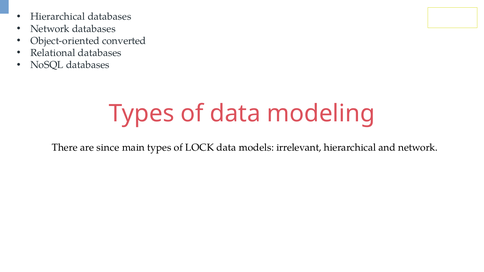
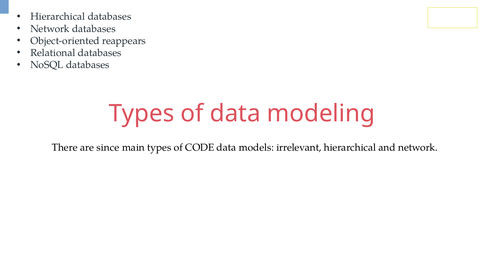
converted: converted -> reappears (124, 41)
LOCK: LOCK -> CODE (200, 147)
